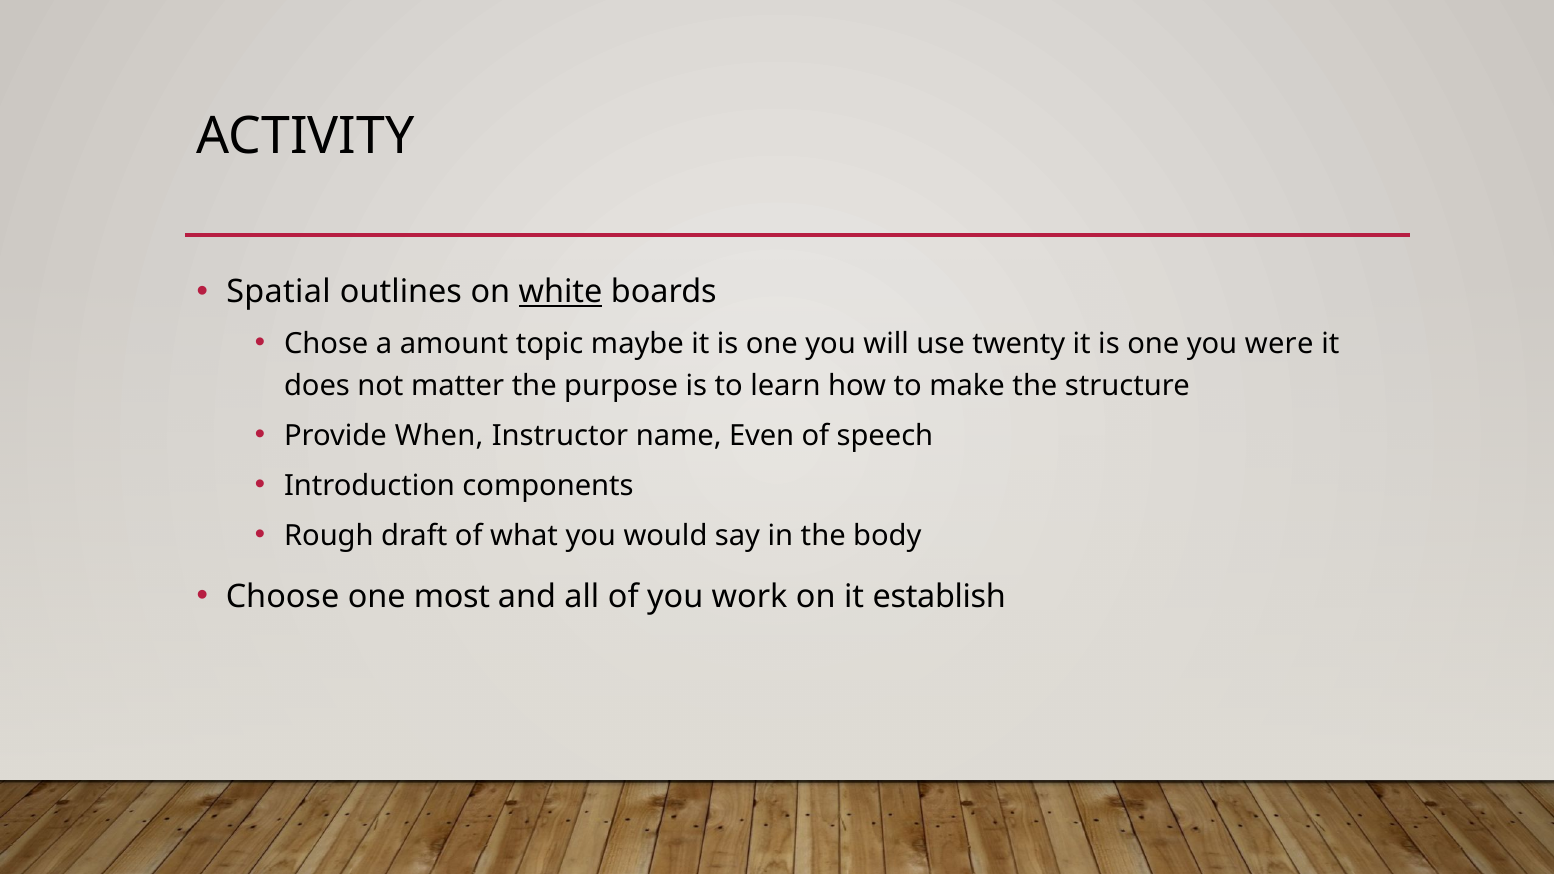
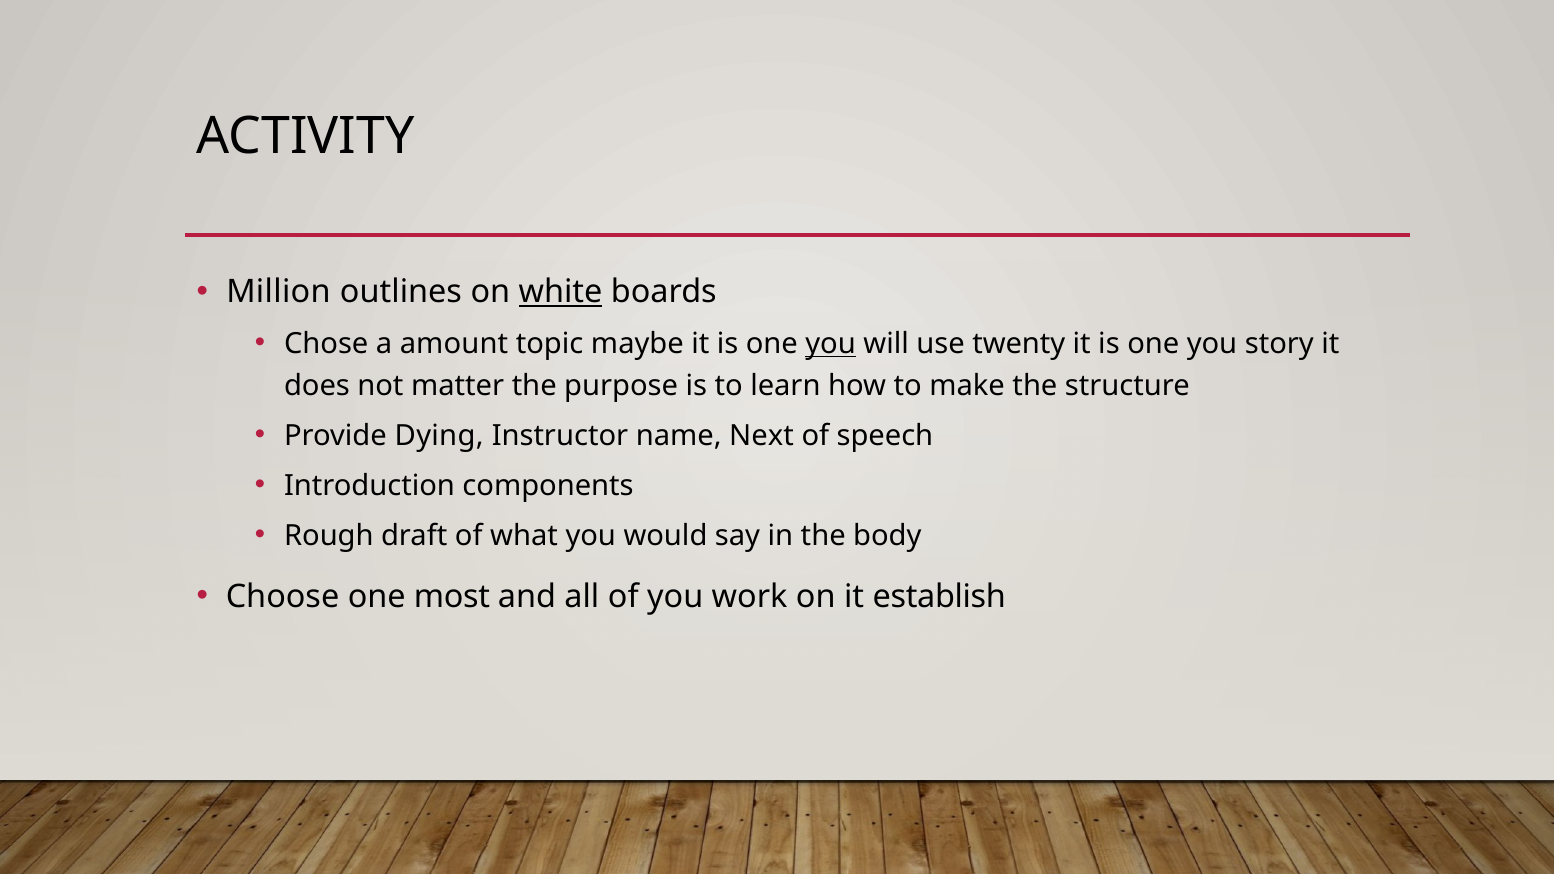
Spatial: Spatial -> Million (278, 292)
you underline: none -> present (831, 344)
were: were -> story (1279, 344)
When: When -> Dying (439, 436)
Even: Even -> Next (761, 436)
